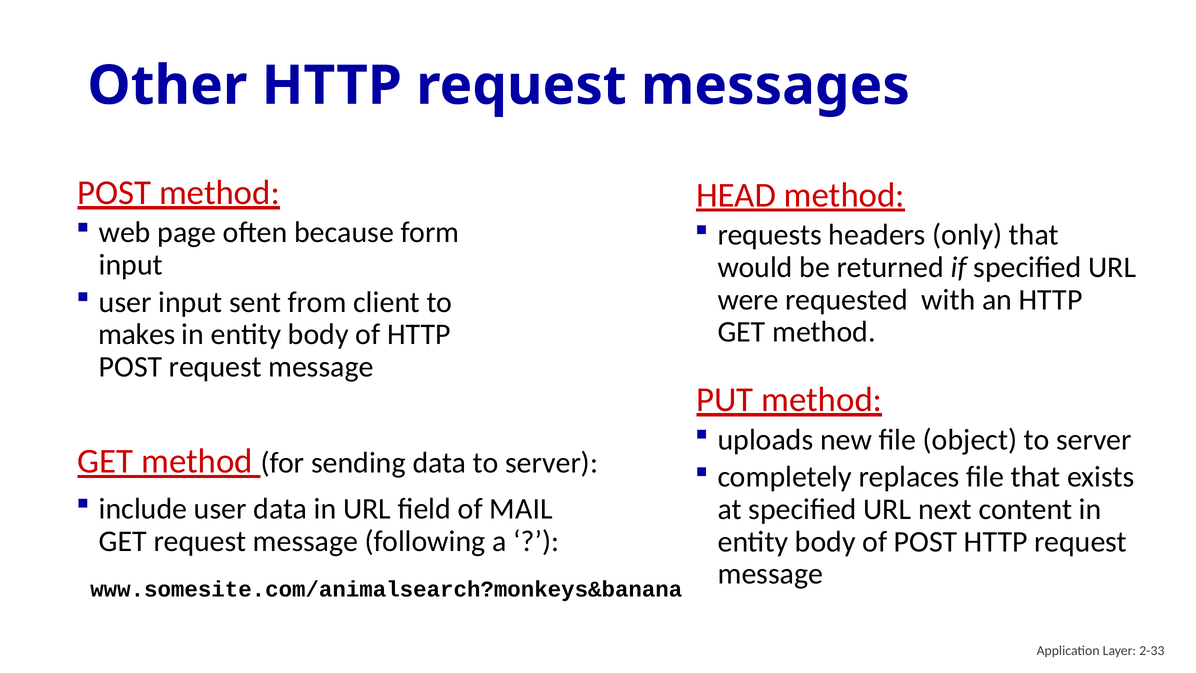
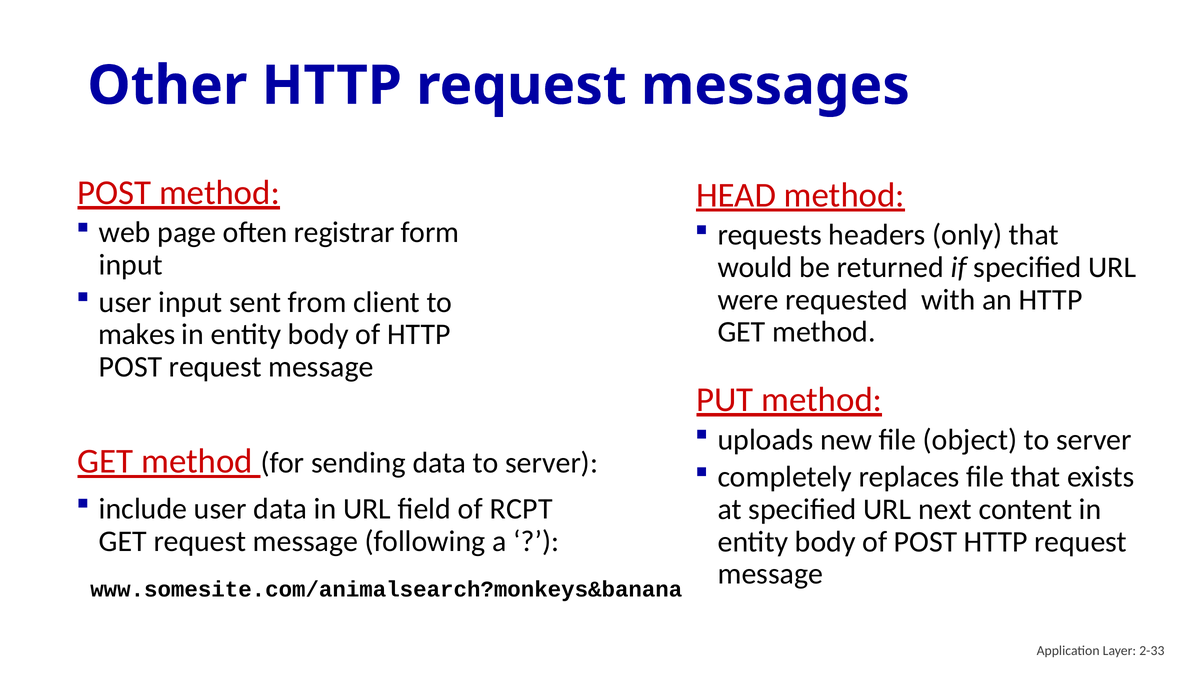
because: because -> registrar (344, 232)
MAIL: MAIL -> RCPT (521, 509)
